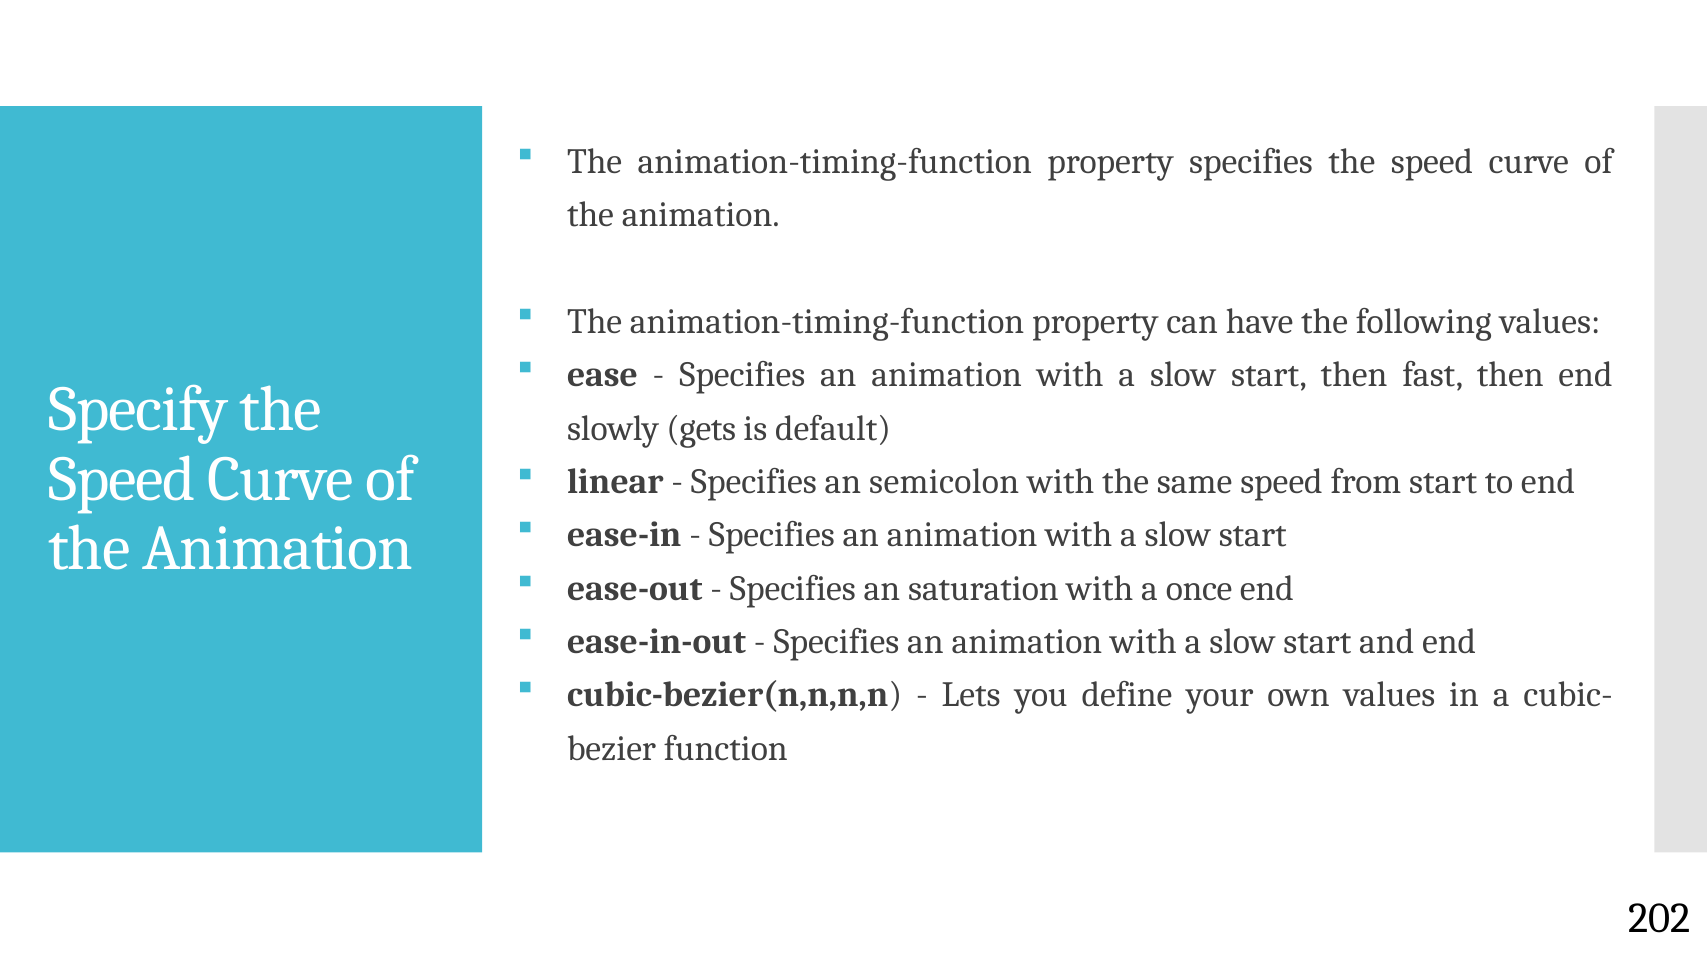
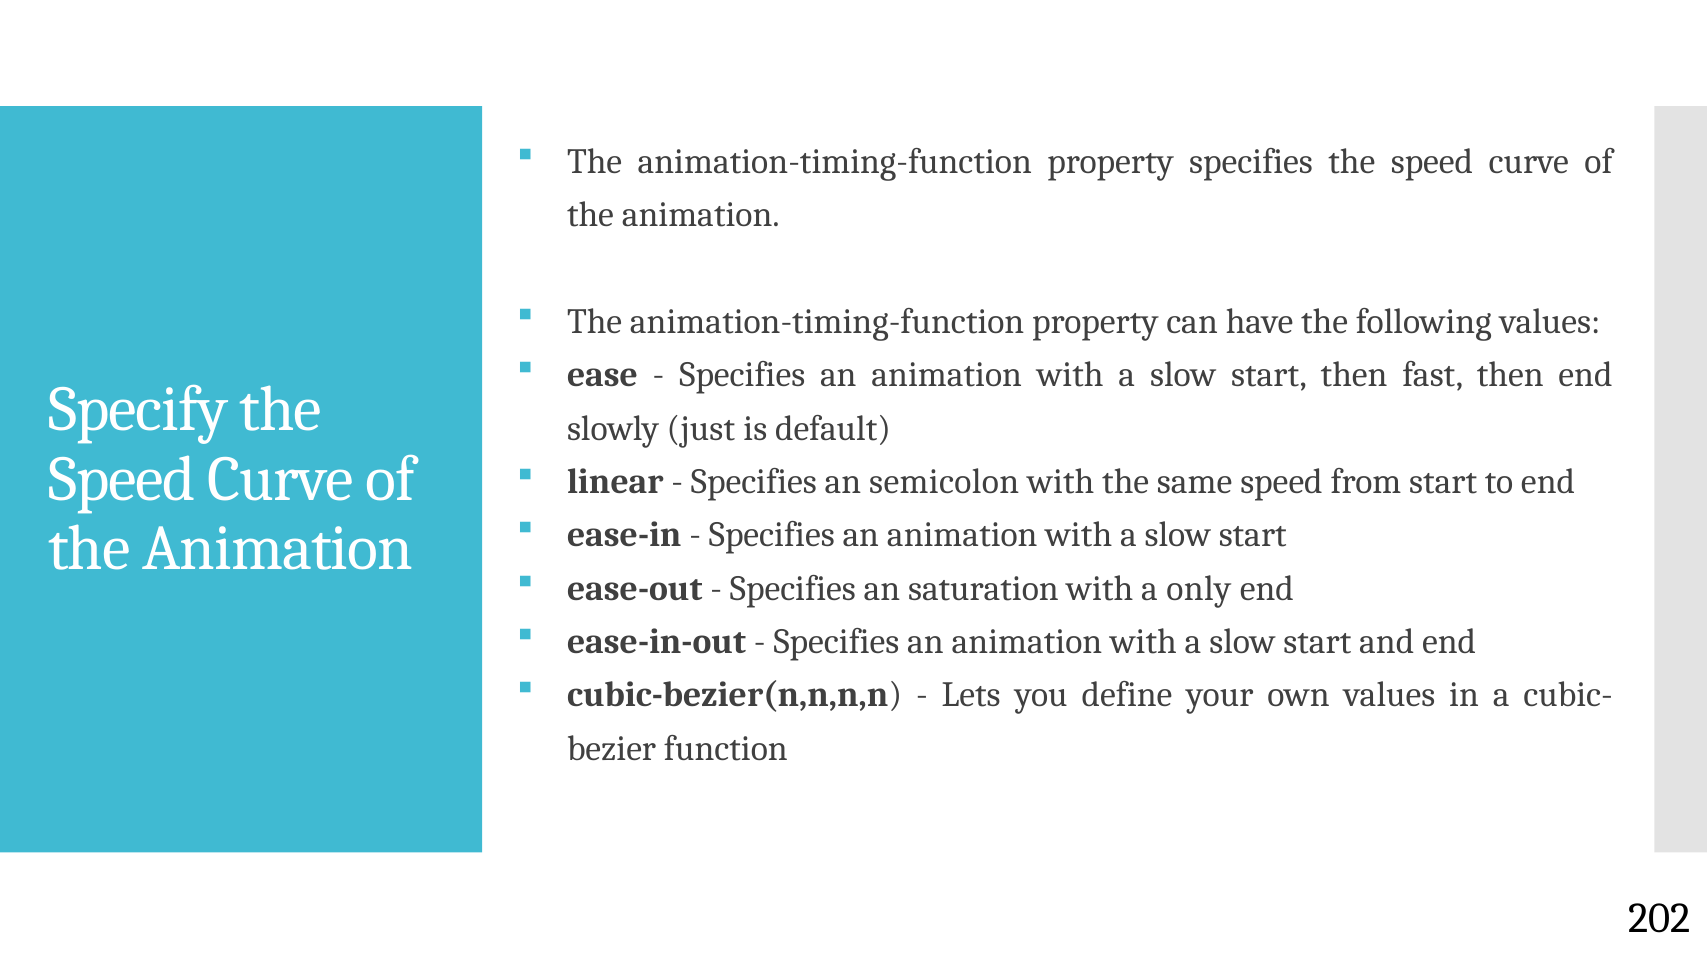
gets: gets -> just (701, 428)
once: once -> only (1199, 588)
